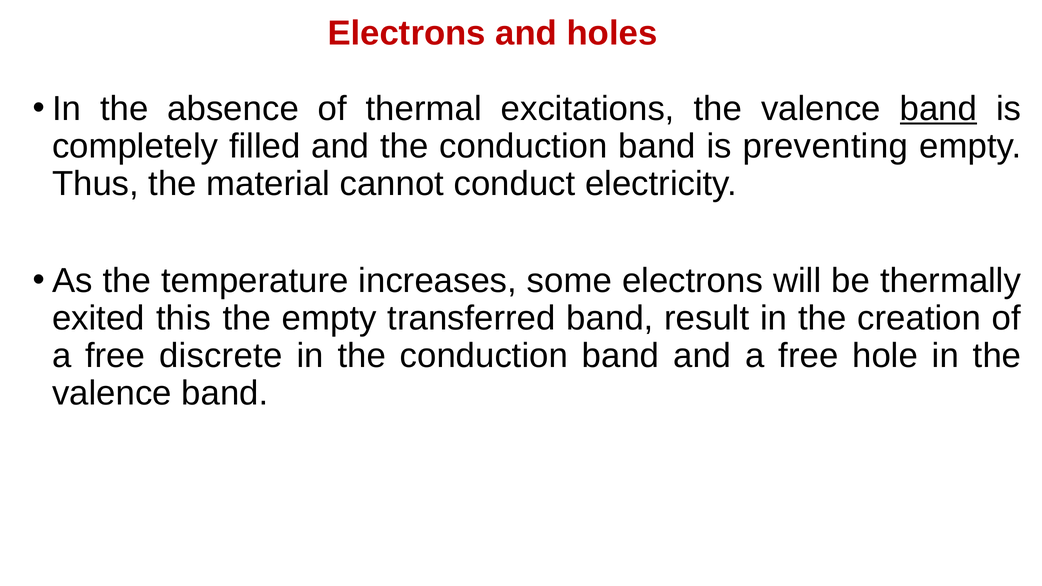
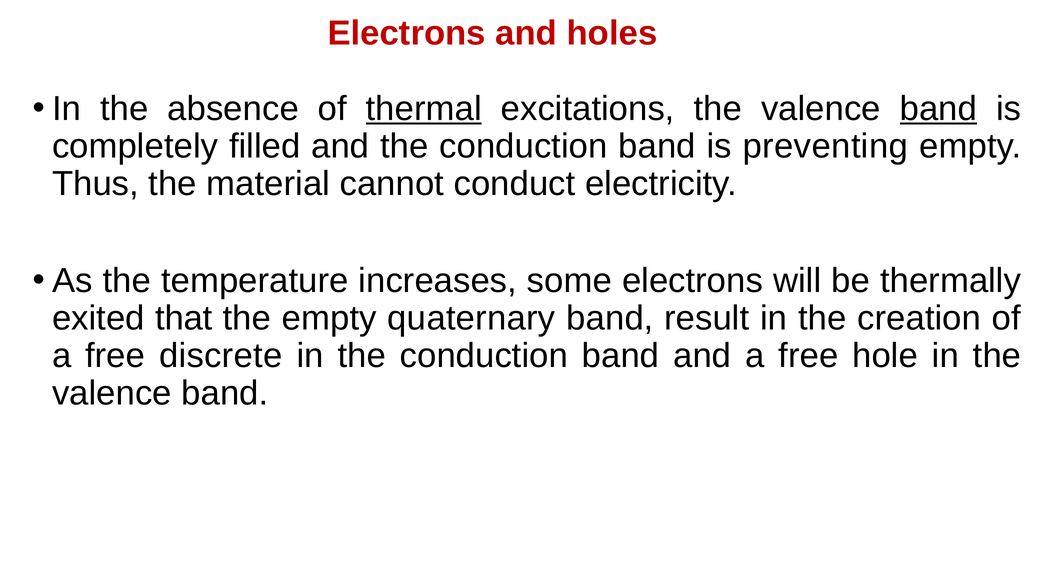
thermal underline: none -> present (424, 109)
this: this -> that (184, 318)
transferred: transferred -> quaternary (471, 318)
